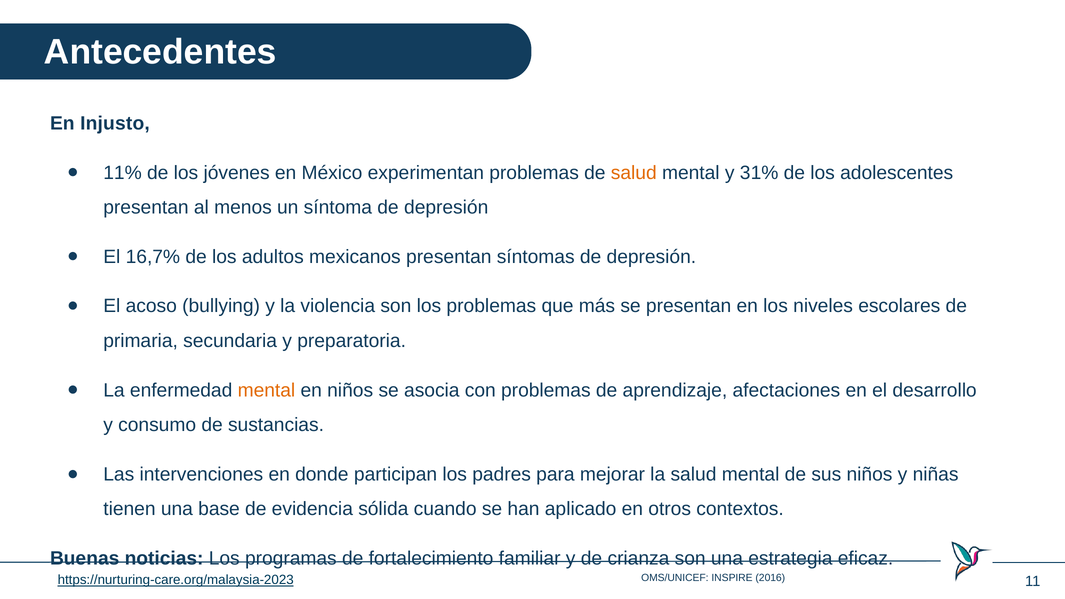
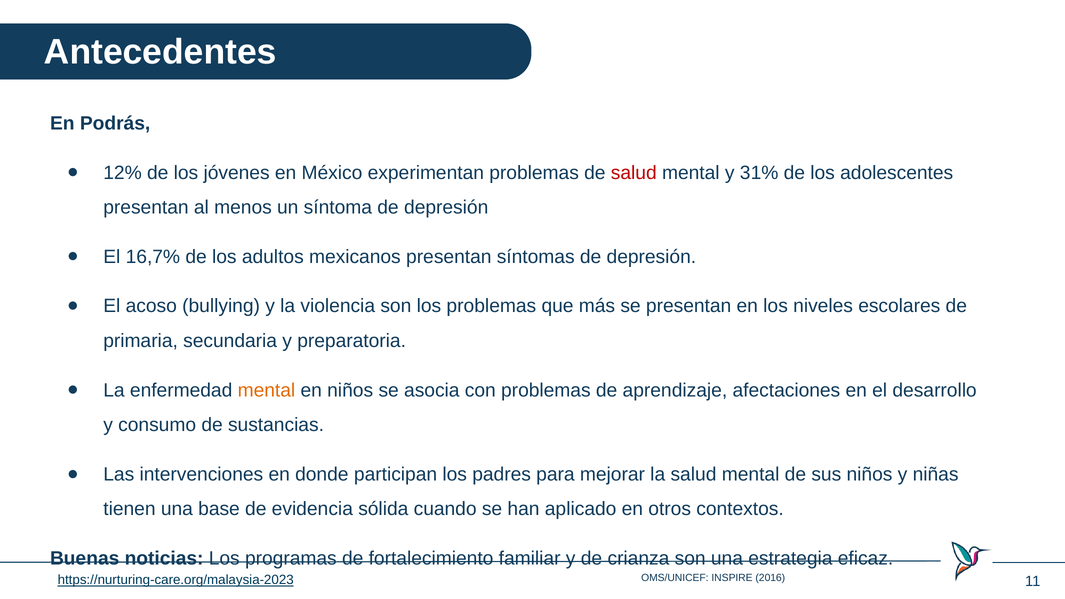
Injusto: Injusto -> Podrás (115, 123)
11%: 11% -> 12% (123, 173)
salud colour: orange -> red (634, 173)
